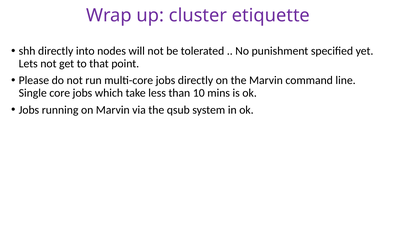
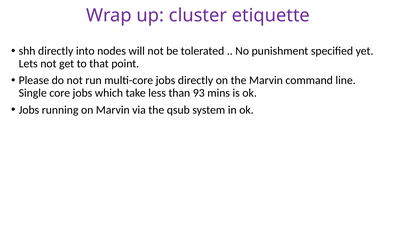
10: 10 -> 93 (199, 93)
